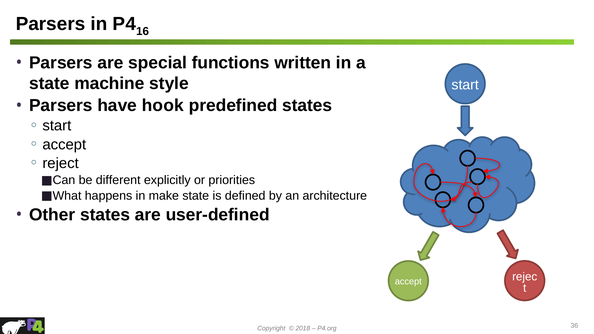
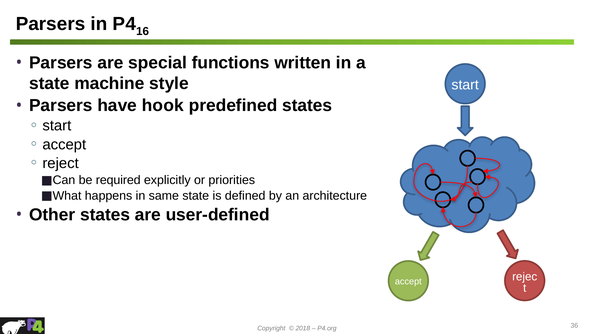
different: different -> required (118, 180)
make: make -> same (164, 196)
